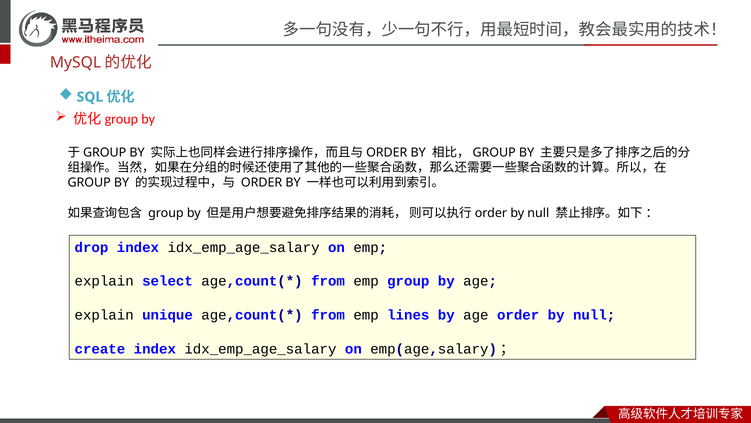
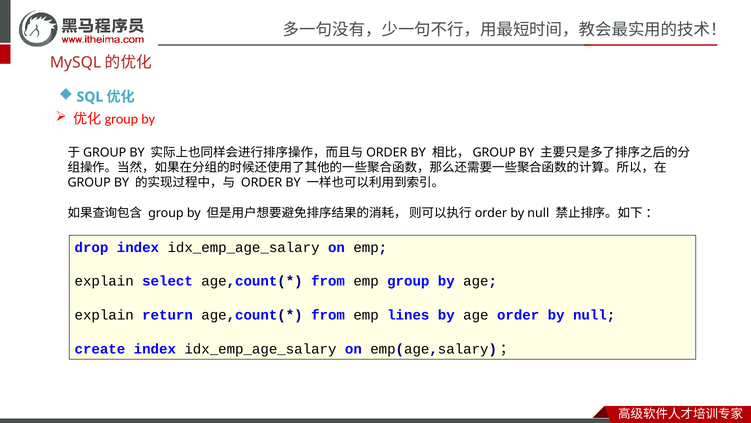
unique: unique -> return (168, 315)
